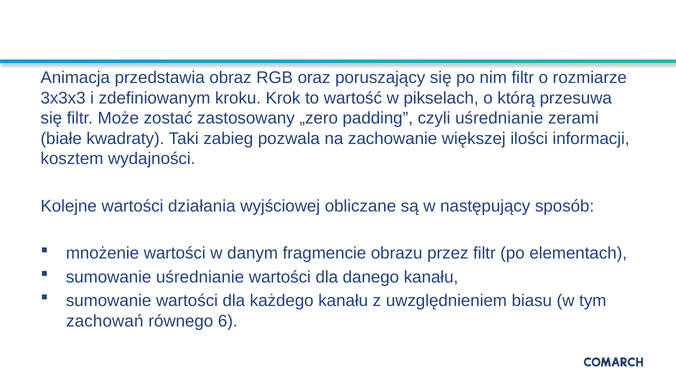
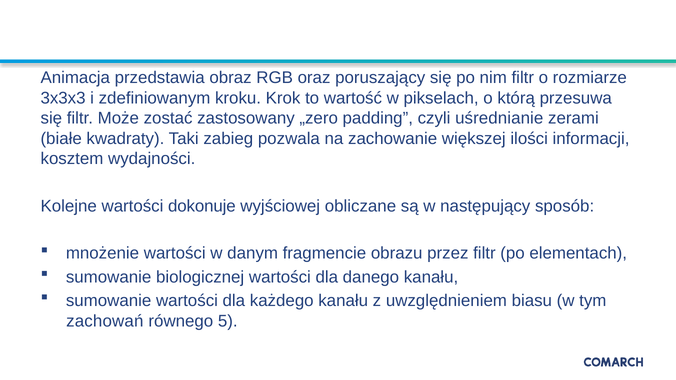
działania: działania -> dokonuje (202, 206)
sumowanie uśrednianie: uśrednianie -> biologicznej (200, 277)
6: 6 -> 5 (228, 321)
